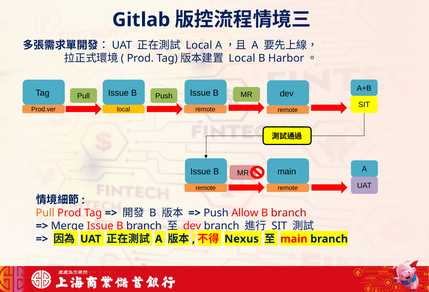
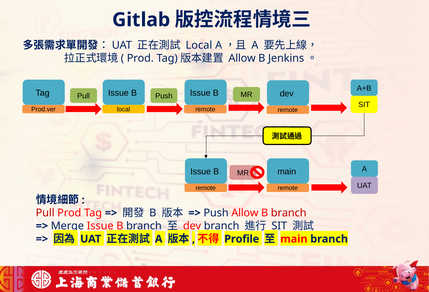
Local: Local -> Allow (242, 58)
Harbor: Harbor -> Jenkins (286, 58)
Pull colour: orange -> red (45, 213)
Nexus: Nexus -> Profile (242, 239)
